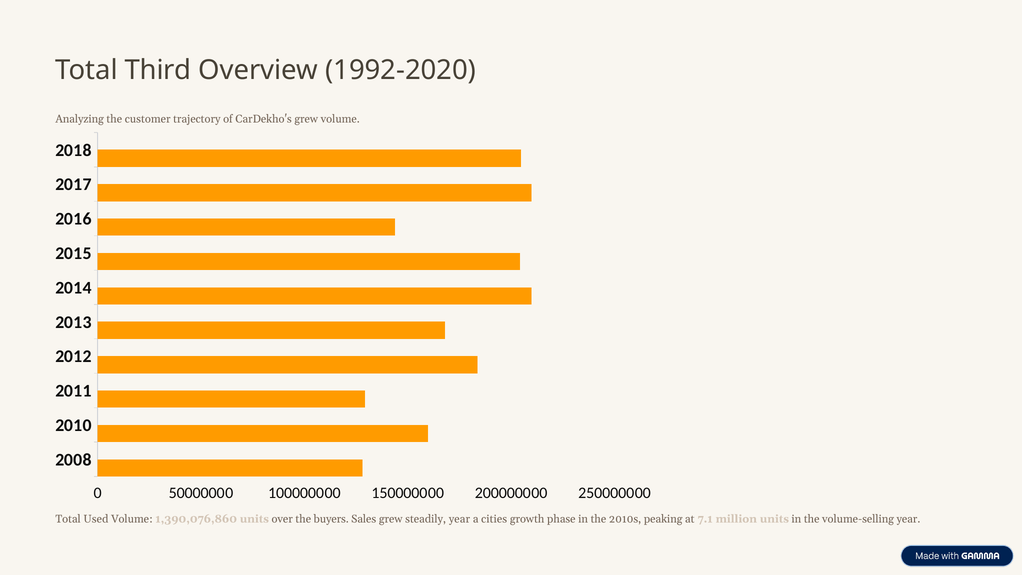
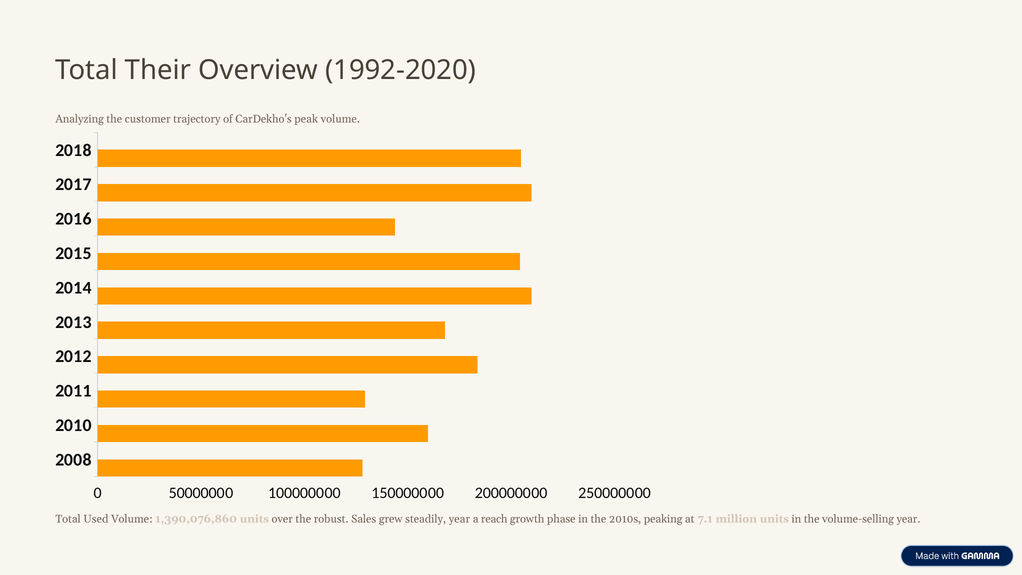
Third: Third -> Their (158, 70)
CarDekho's grew: grew -> peak (306, 119)
buyers: buyers -> robust (331, 519)
cities: cities -> reach (494, 519)
